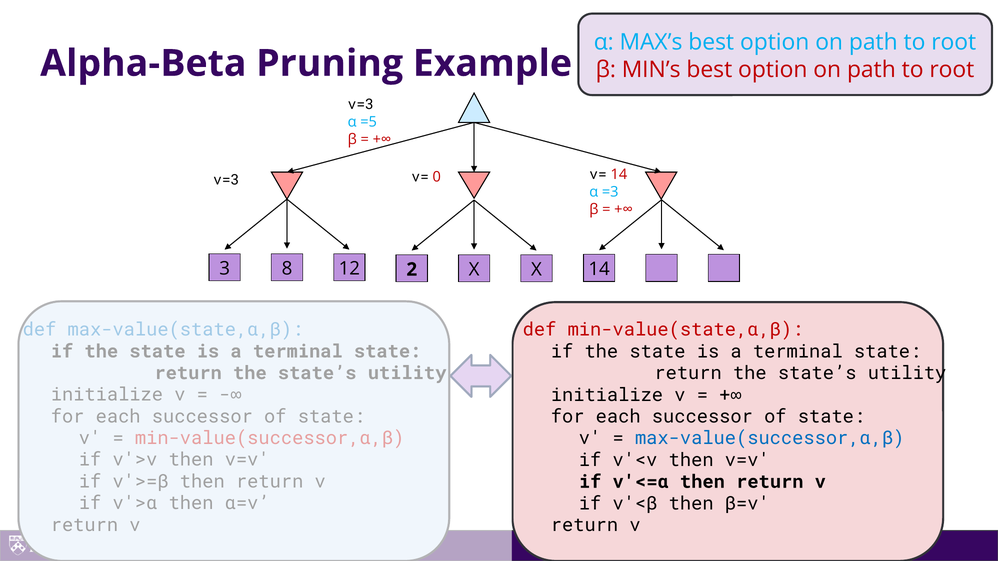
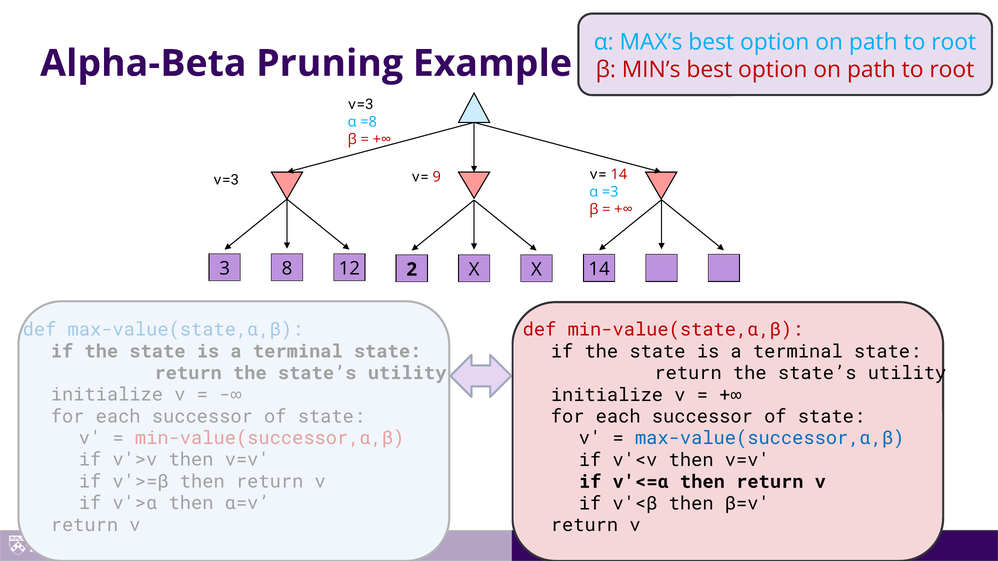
=5: =5 -> =8 (369, 122)
0: 0 -> 9 (437, 177)
